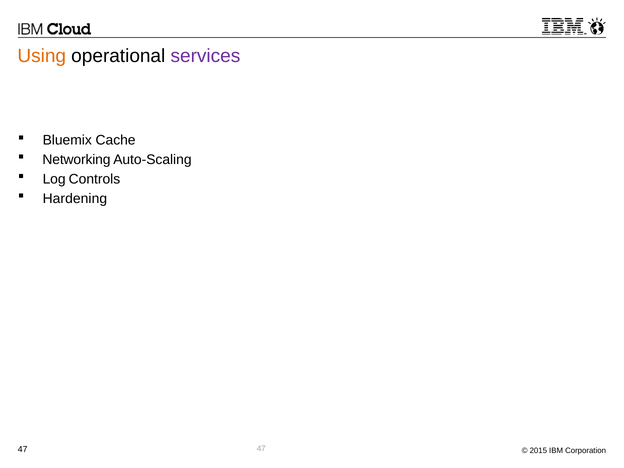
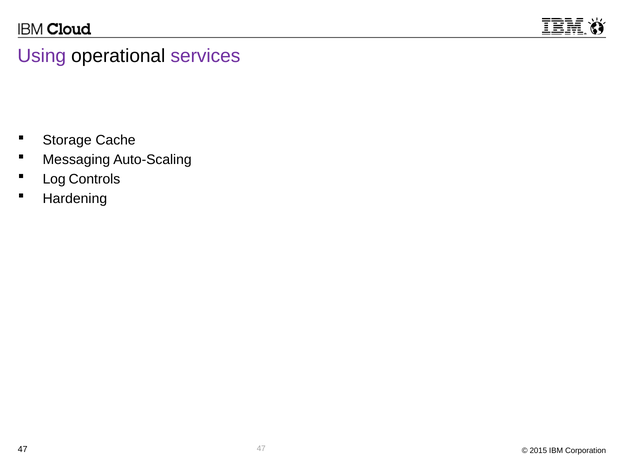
Using colour: orange -> purple (42, 56)
Bluemix: Bluemix -> Storage (67, 140)
Networking: Networking -> Messaging (76, 160)
